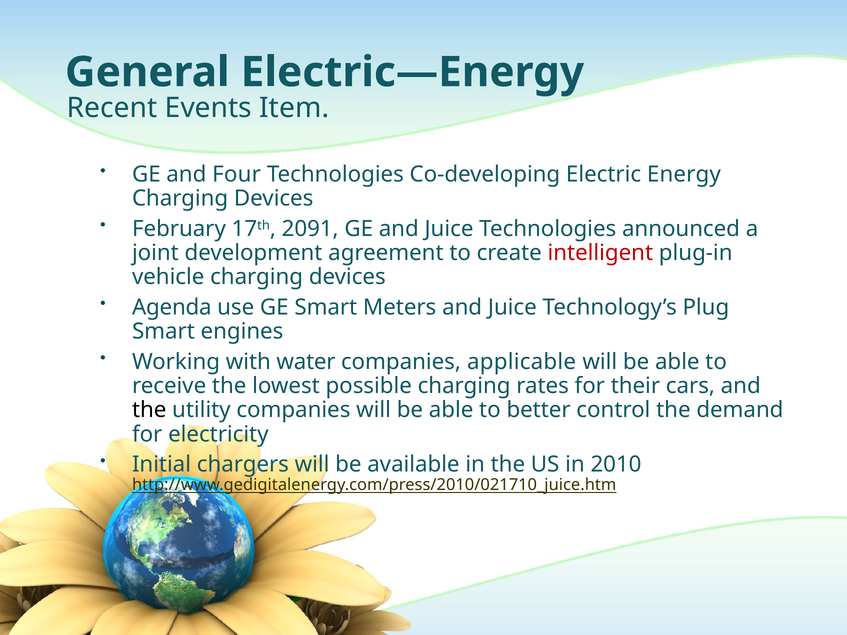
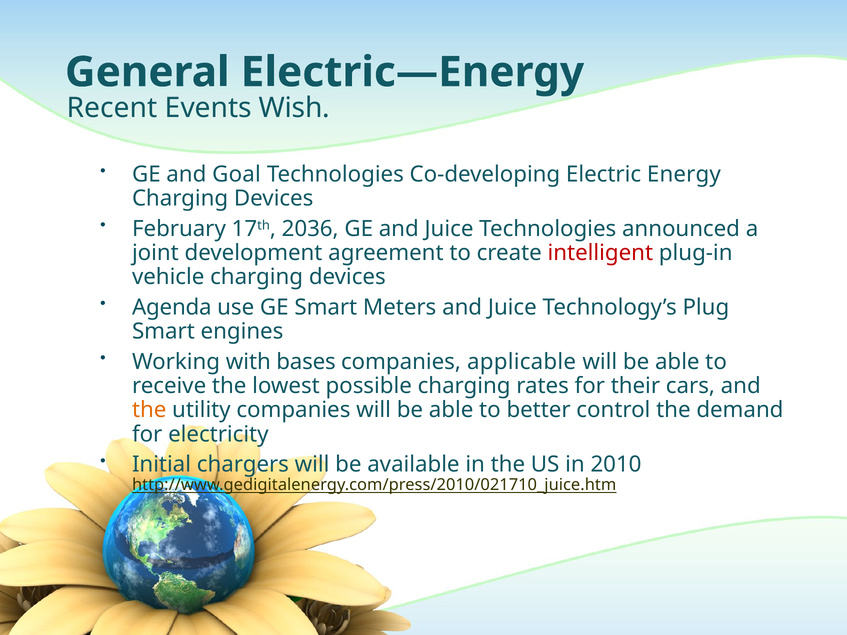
Item: Item -> Wish (294, 108)
Four: Four -> Goal (237, 174)
2091: 2091 -> 2036 (310, 229)
water: water -> bases (306, 362)
the colour: black -> orange (149, 410)
